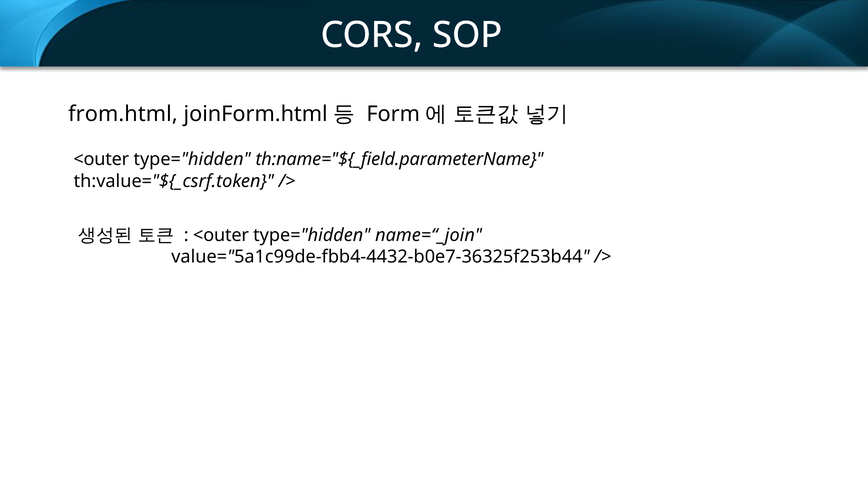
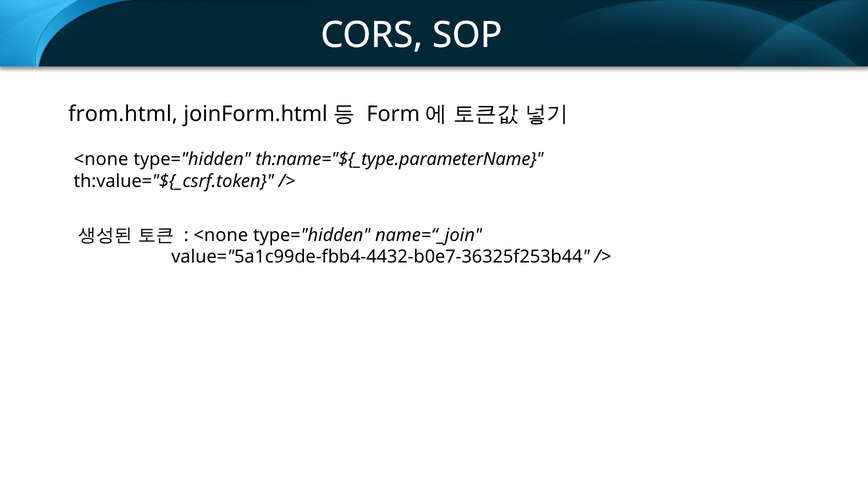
<outer: <outer -> <none (101, 159)
th:name="${_field.parameterName: th:name="${_field.parameterName -> th:name="${_type.parameterName (400, 159)
<outer: <outer -> <none (221, 235)
